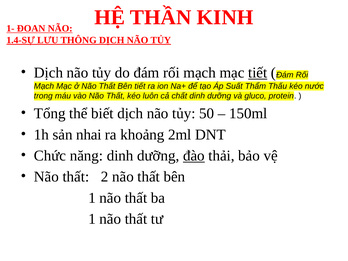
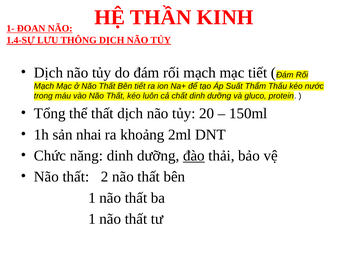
tiết underline: present -> none (258, 73)
thể biết: biết -> thất (102, 113)
50: 50 -> 20 (207, 113)
